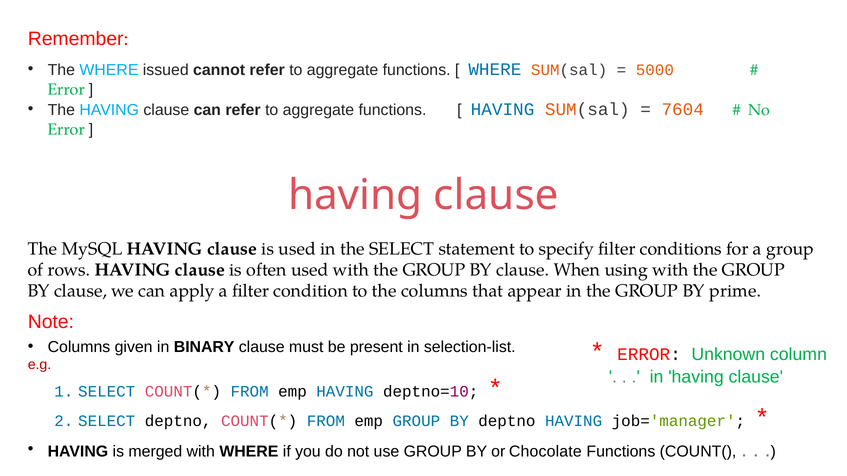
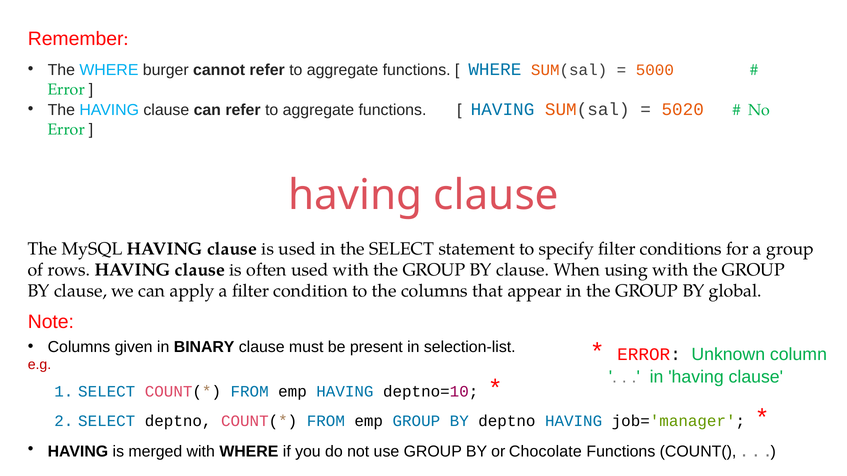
issued: issued -> burger (166, 70)
7604: 7604 -> 5020 (683, 110)
prime: prime -> global (735, 291)
